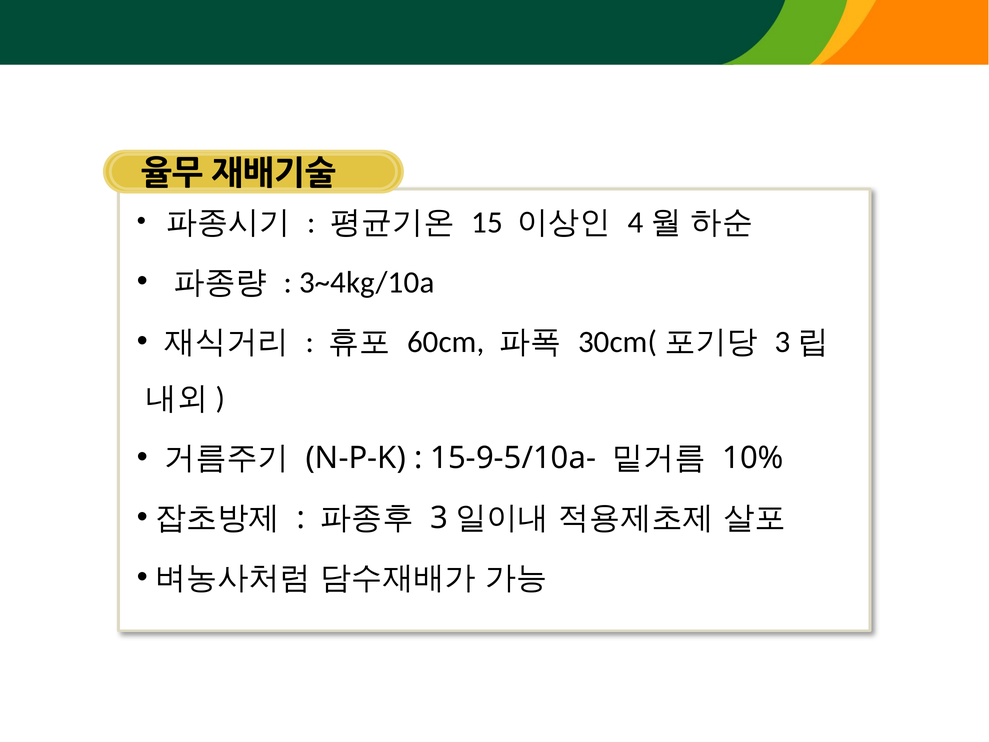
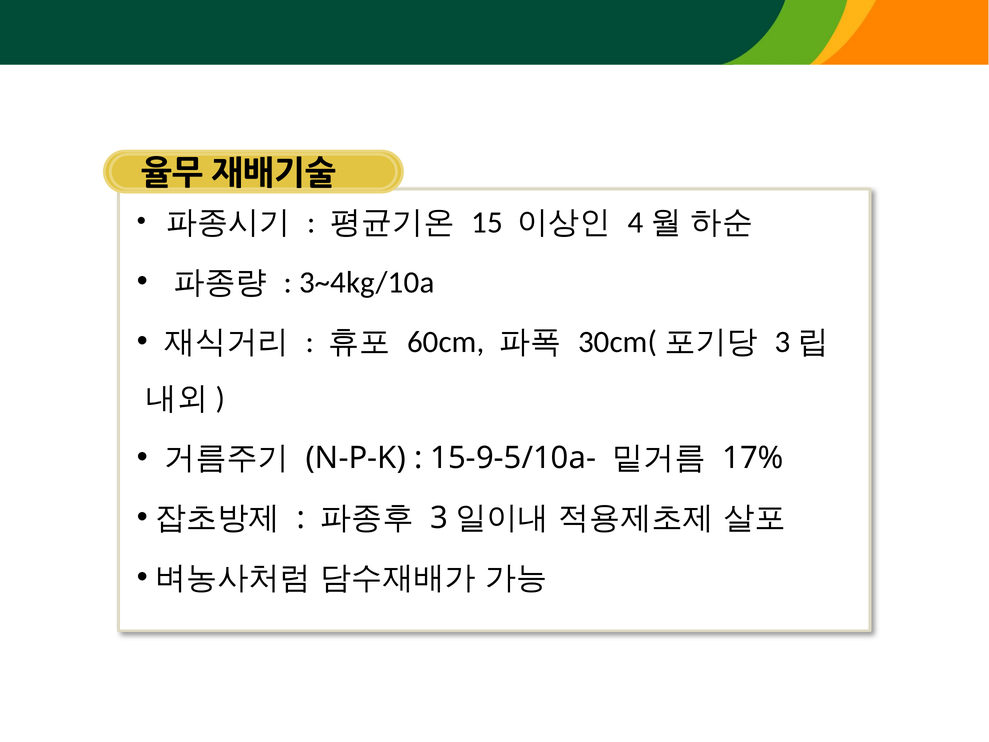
10%: 10% -> 17% (753, 458)
